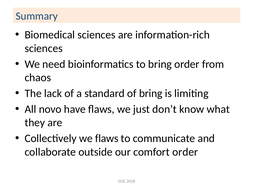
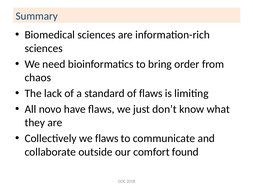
of bring: bring -> flaws (151, 93)
comfort order: order -> found (185, 152)
